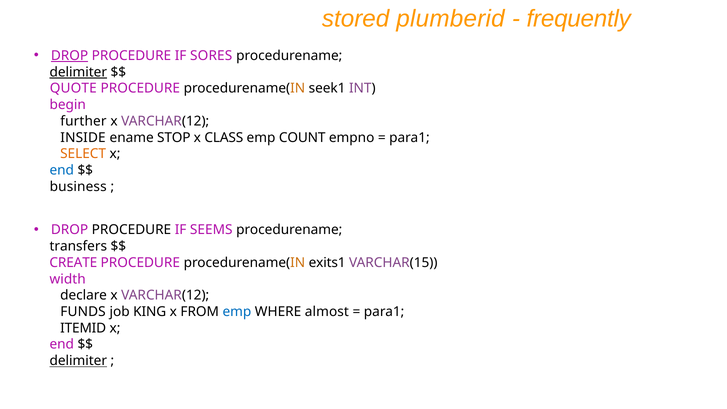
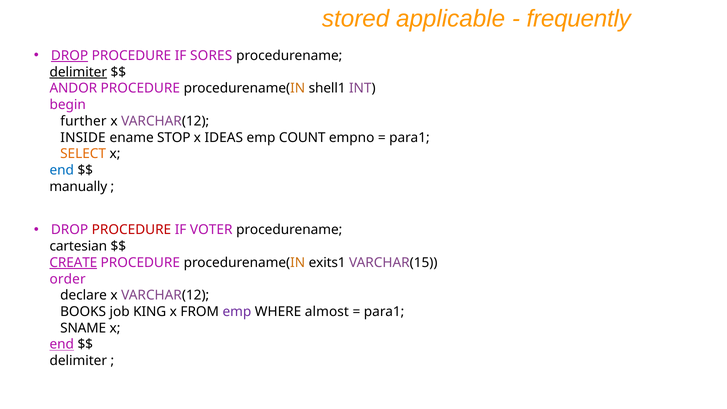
plumberid: plumberid -> applicable (451, 19)
QUOTE: QUOTE -> ANDOR (73, 88)
seek1: seek1 -> shell1 (327, 88)
CLASS: CLASS -> IDEAS (224, 138)
business: business -> manually (78, 187)
PROCEDURE colour: black -> red (131, 230)
SEEMS: SEEMS -> VOTER (211, 230)
transfers: transfers -> cartesian (78, 246)
CREATE underline: none -> present (73, 263)
width: width -> order (68, 279)
FUNDS: FUNDS -> BOOKS (83, 312)
emp colour: blue -> purple (237, 312)
ITEMID: ITEMID -> SNAME (83, 328)
end underline: none -> present (62, 344)
delimiter underline: present -> none (78, 361)
